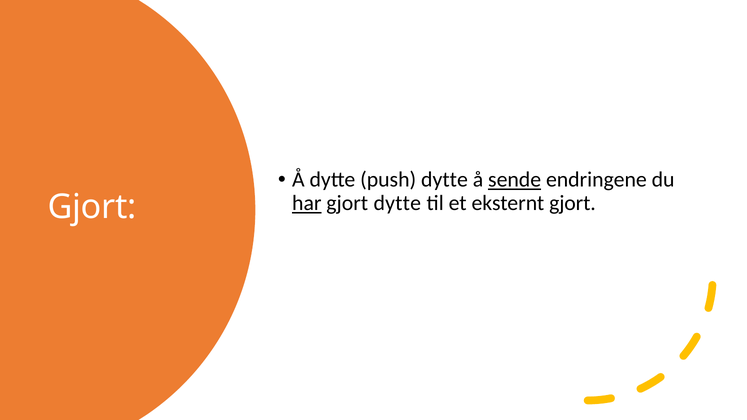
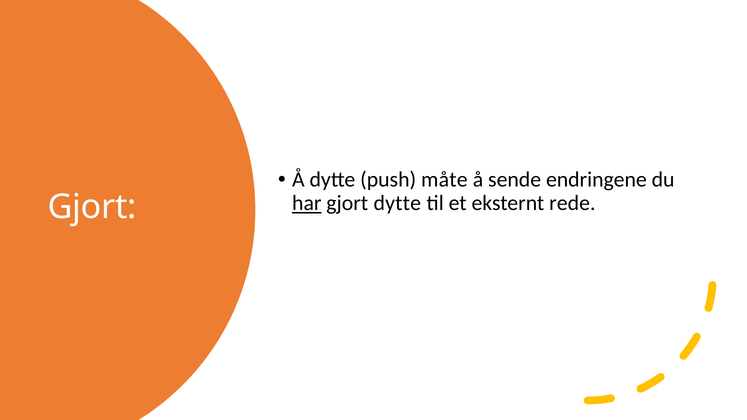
push dytte: dytte -> måte (444, 180)
sende underline: present -> none (515, 180)
eksternt gjort: gjort -> rede (572, 203)
